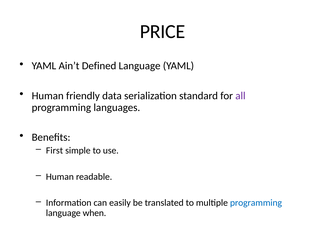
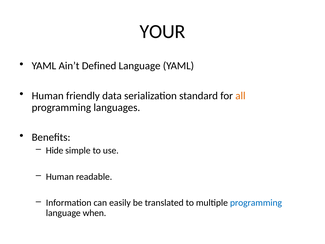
PRICE: PRICE -> YOUR (163, 31)
all colour: purple -> orange (240, 96)
First: First -> Hide (55, 150)
